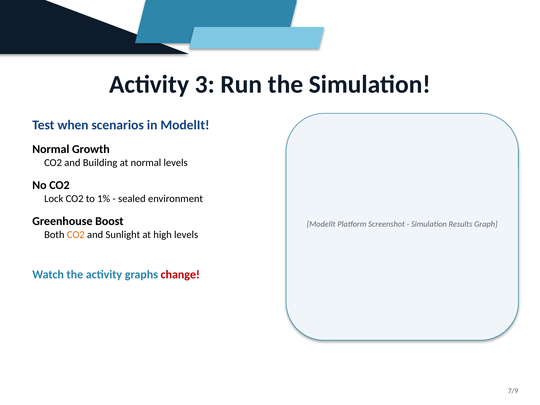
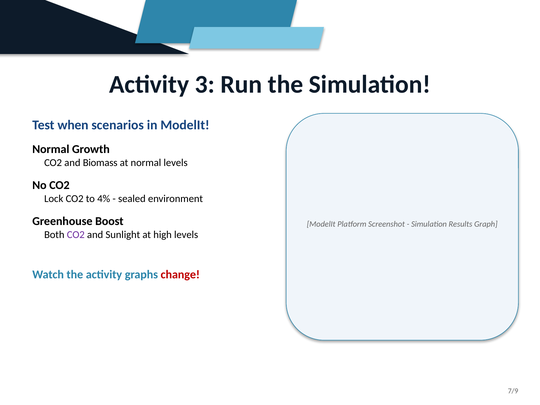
Building: Building -> Biomass (100, 163)
1%: 1% -> 4% (104, 199)
CO2 colour: orange -> purple (76, 235)
